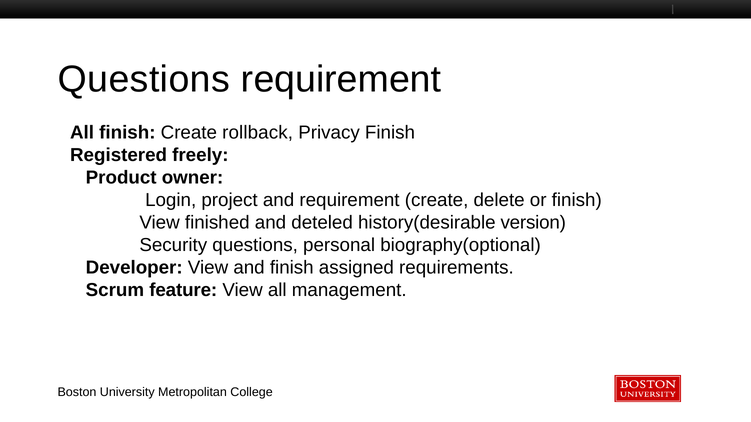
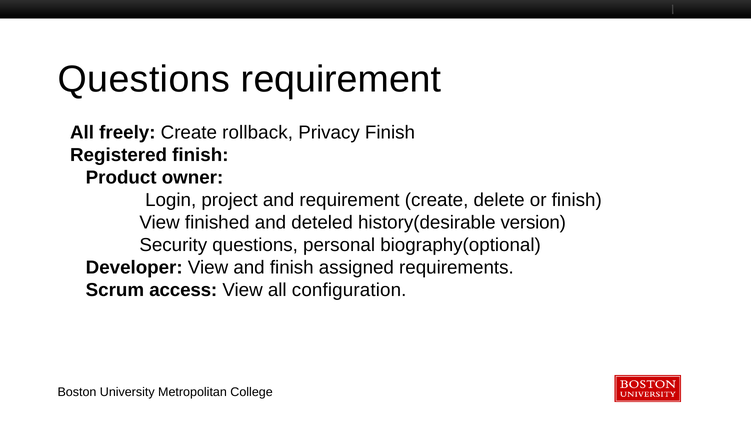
All finish: finish -> freely (127, 133)
Registered freely: freely -> finish (200, 155)
feature: feature -> access (183, 290)
management: management -> configuration (349, 290)
